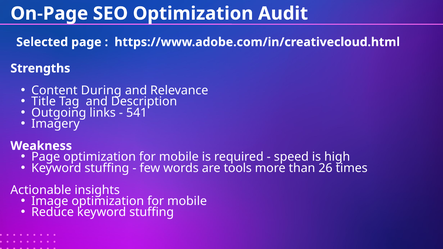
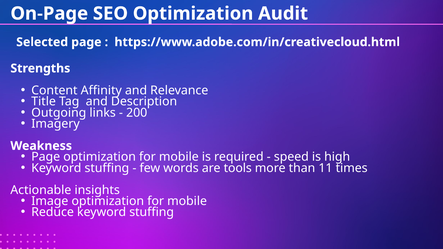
During: During -> Affinity (101, 91)
541: 541 -> 200 (137, 113)
26: 26 -> 11 (325, 168)
